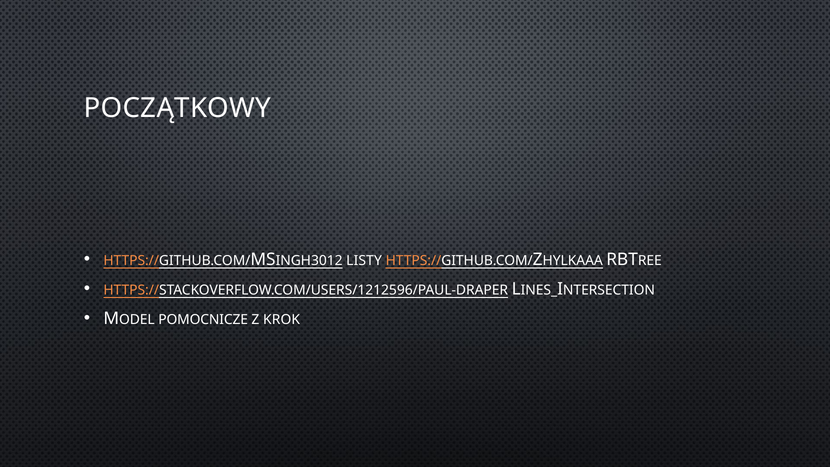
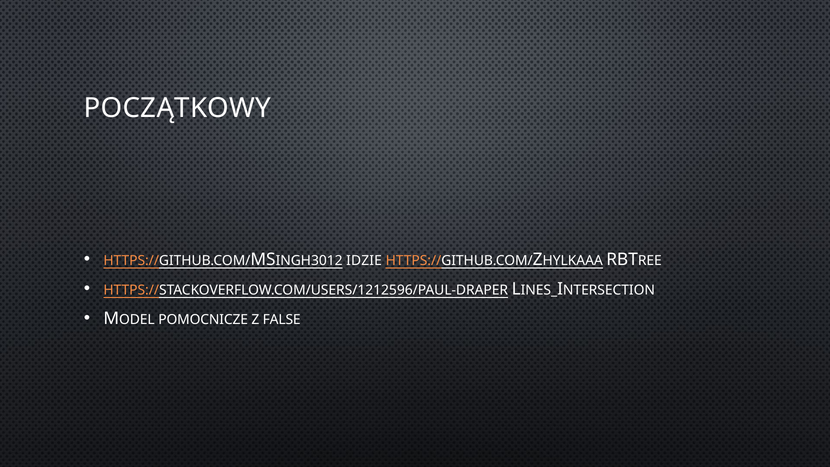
LISTY: LISTY -> IDZIE (364, 261)
KROK: KROK -> FALSE (282, 320)
